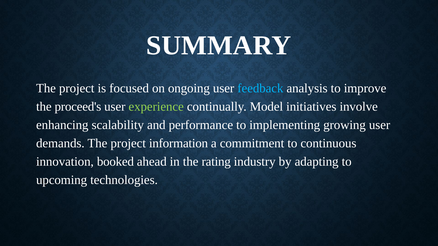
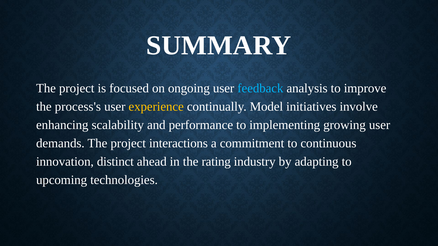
proceed's: proceed's -> process's (78, 107)
experience colour: light green -> yellow (156, 107)
information: information -> interactions (178, 144)
booked: booked -> distinct (115, 162)
